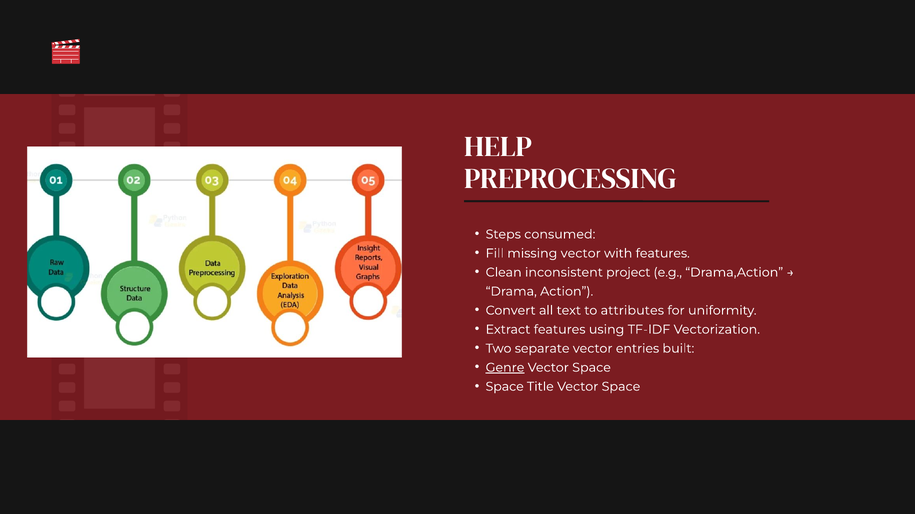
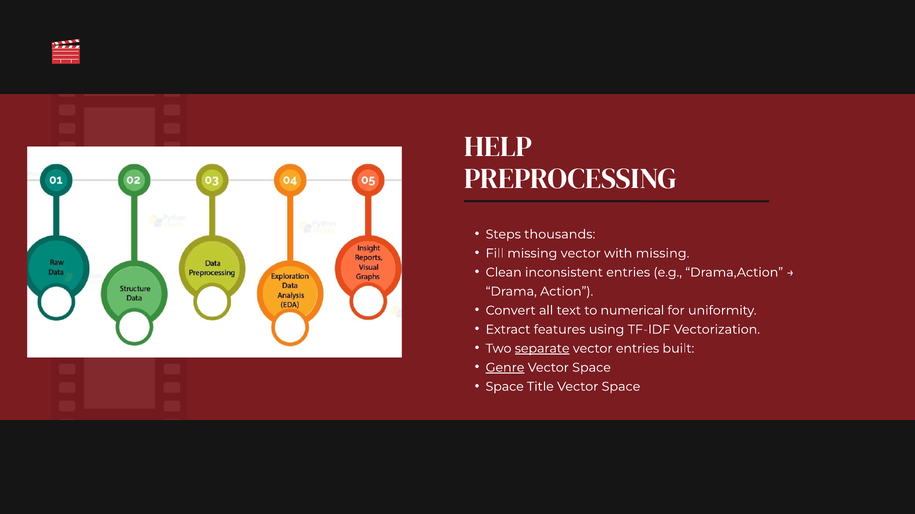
consumed: consumed -> thousands (560, 235)
with features: features -> missing (663, 254)
inconsistent project: project -> entries (628, 273)
attributes: attributes -> numerical (632, 311)
separate underline: none -> present (542, 349)
